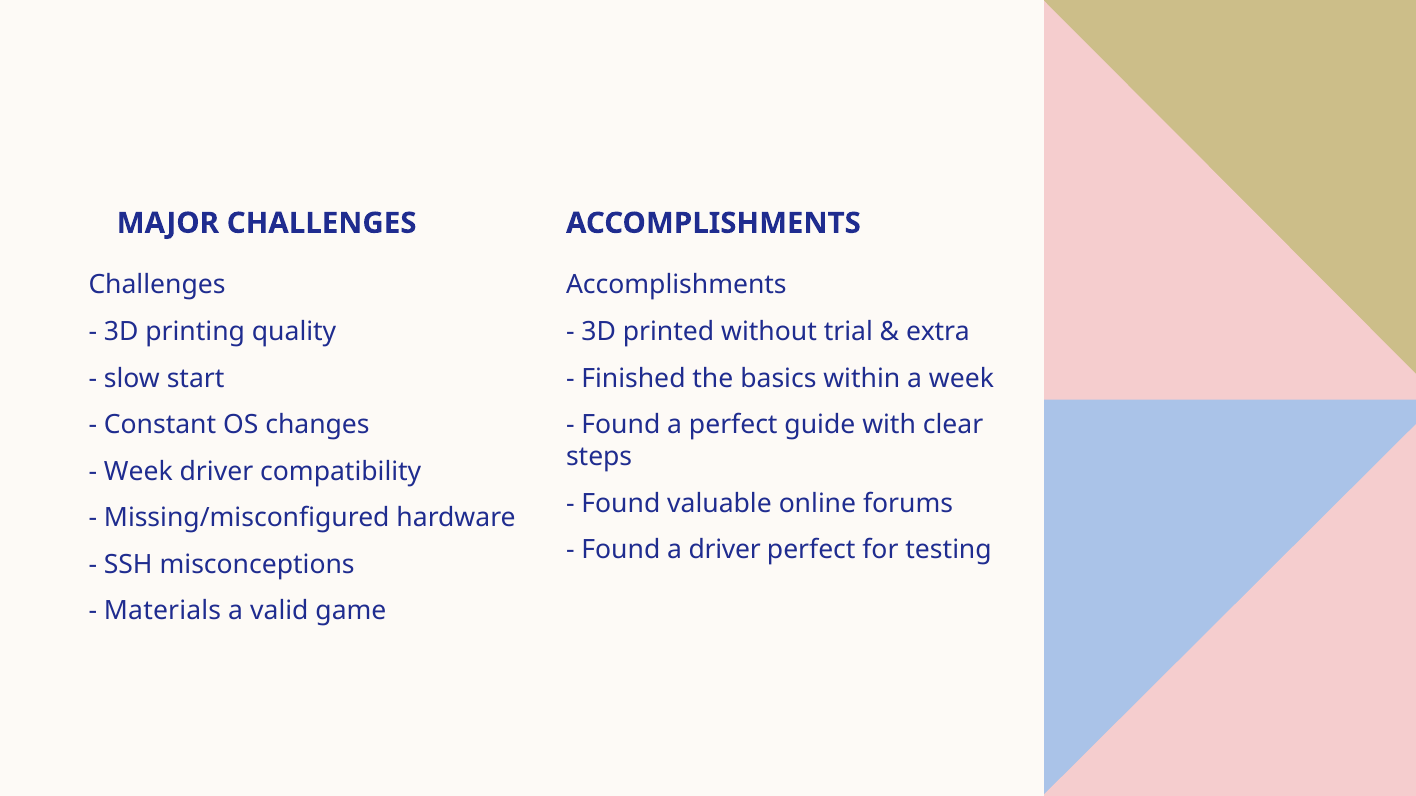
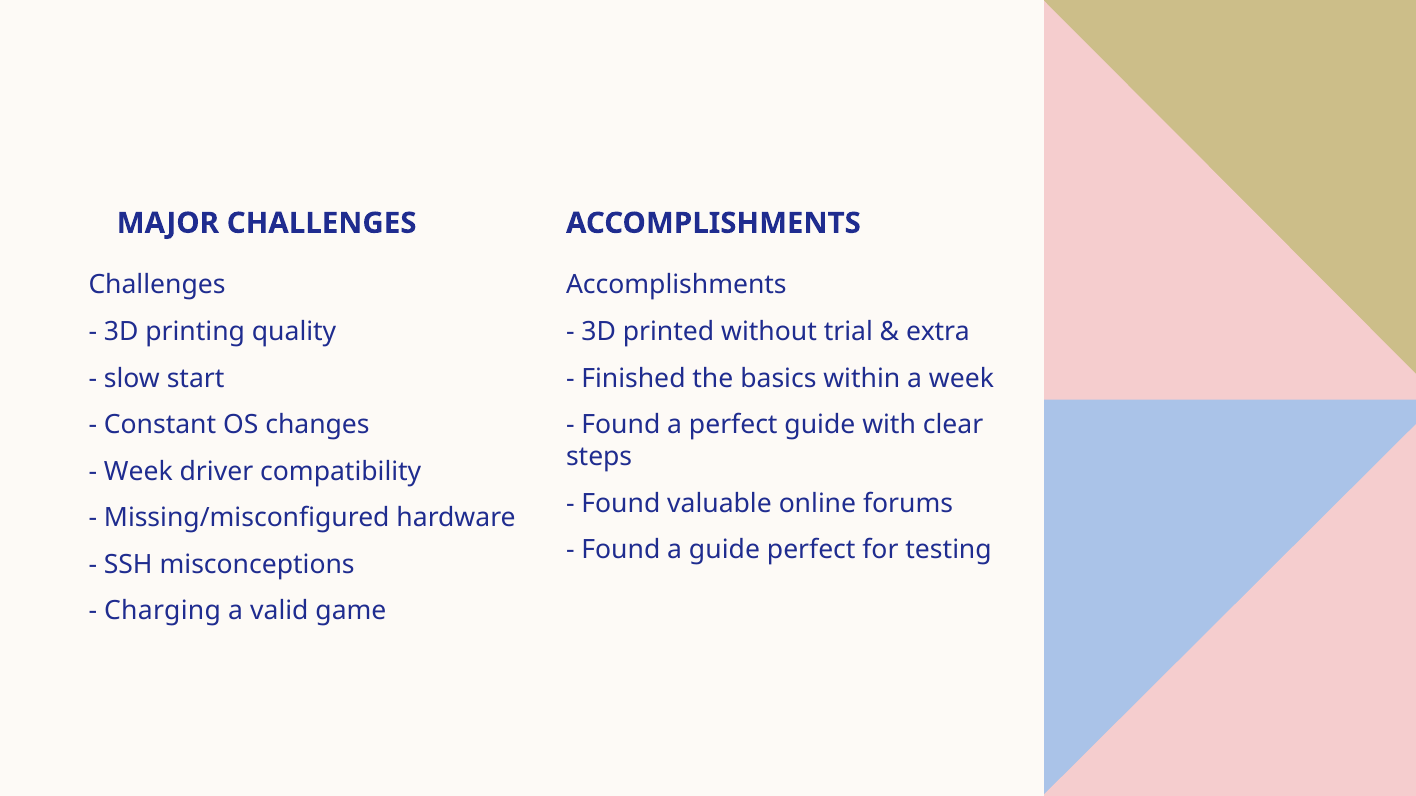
a driver: driver -> guide (724, 550)
Materials: Materials -> Charging (163, 612)
